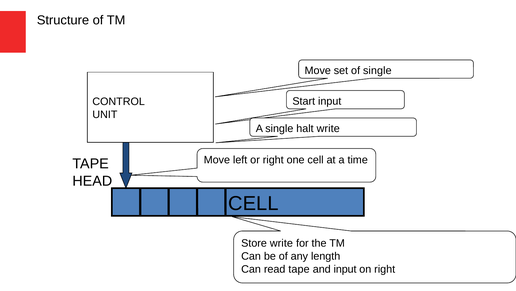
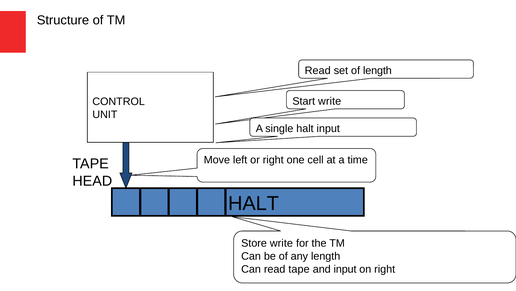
Move: Move -> Read (318, 70)
of single: single -> length (377, 70)
Start input: input -> write (330, 101)
halt write: write -> input (328, 128)
CELL: CELL -> HALT (254, 203)
